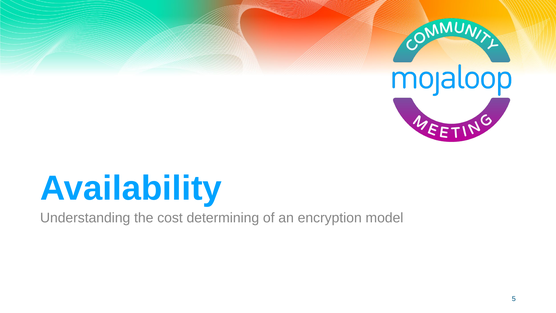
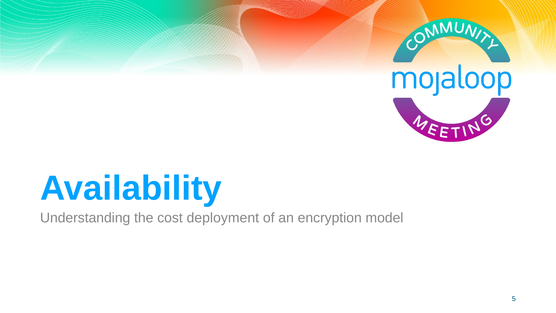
determining: determining -> deployment (223, 218)
